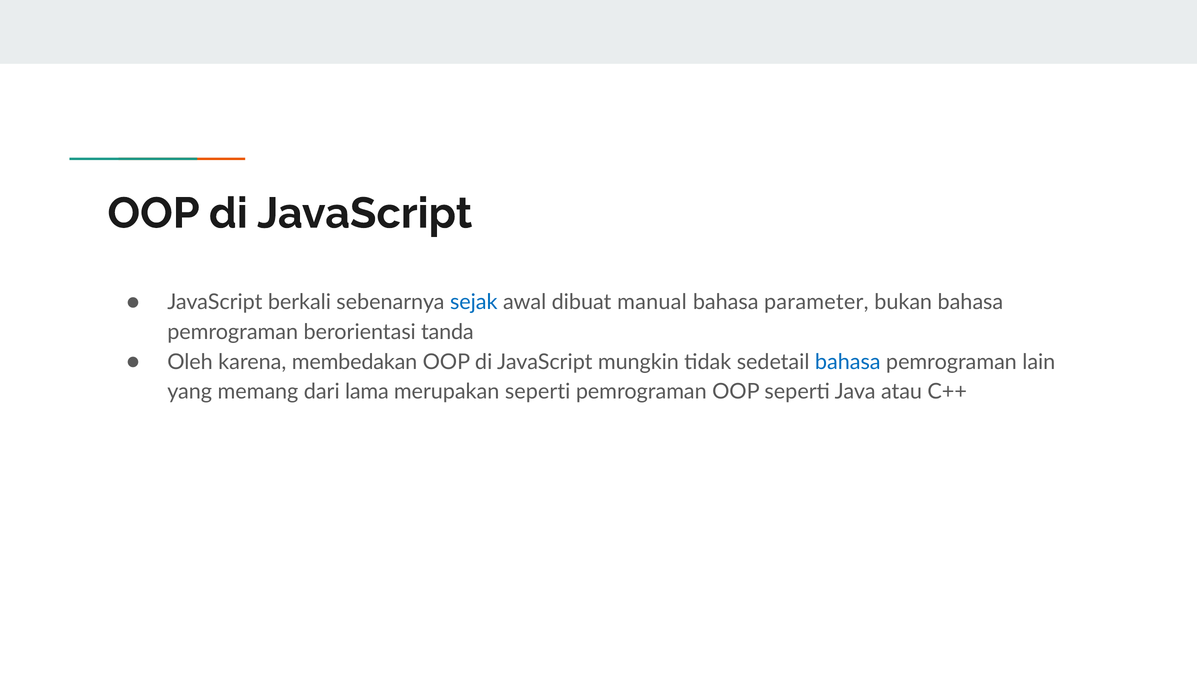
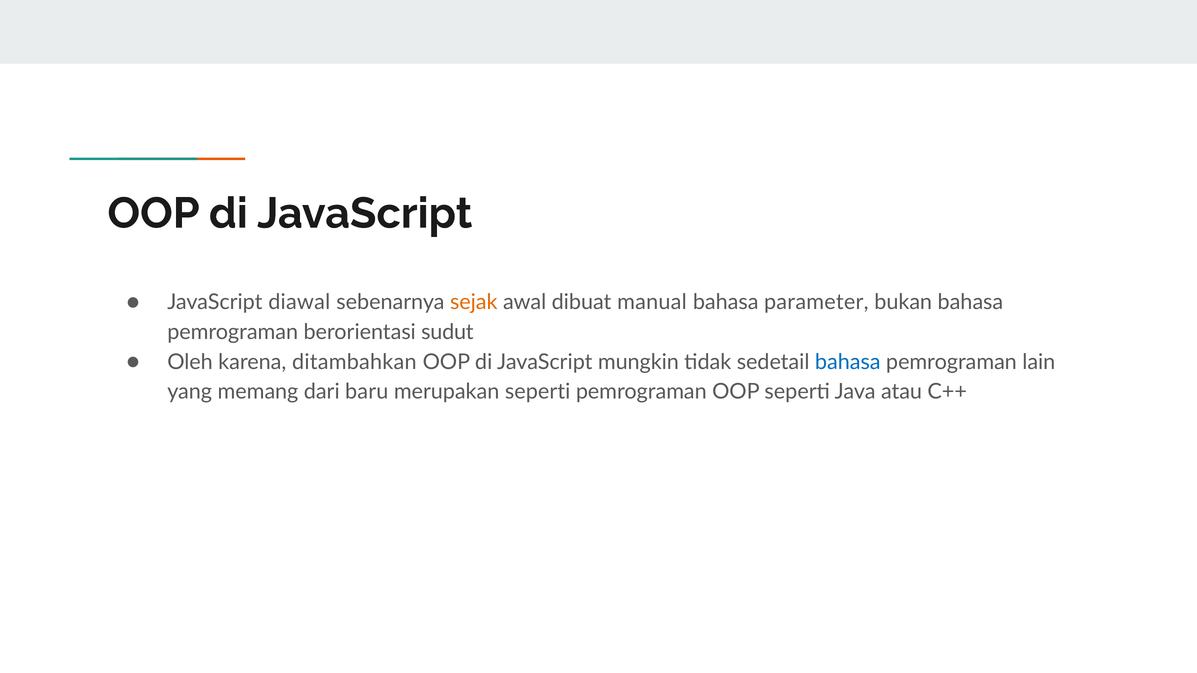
berkali: berkali -> diawal (299, 302)
sejak colour: blue -> orange (474, 302)
tanda: tanda -> sudut (447, 332)
membedakan: membedakan -> ditambahkan (354, 362)
lama: lama -> baru (367, 392)
